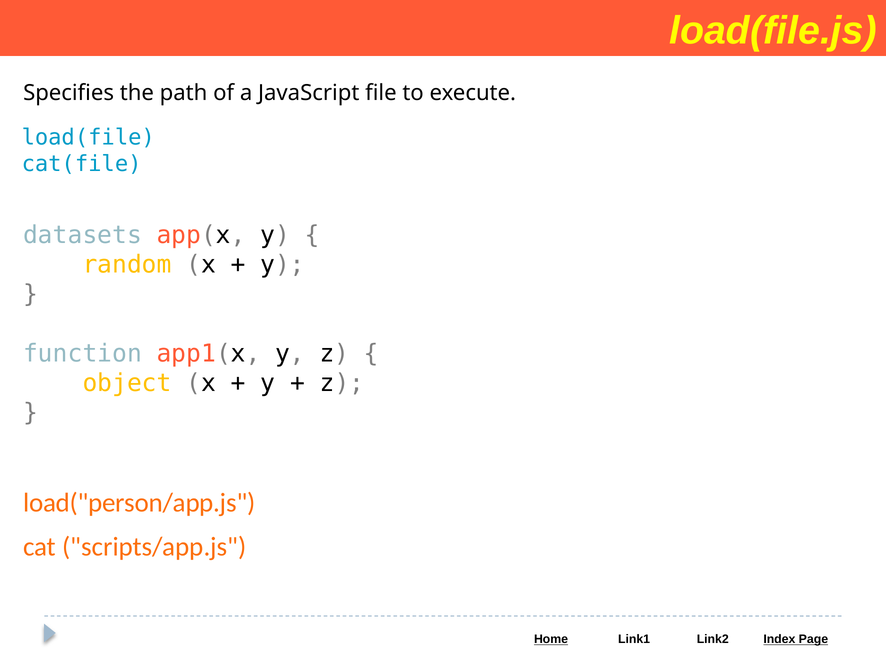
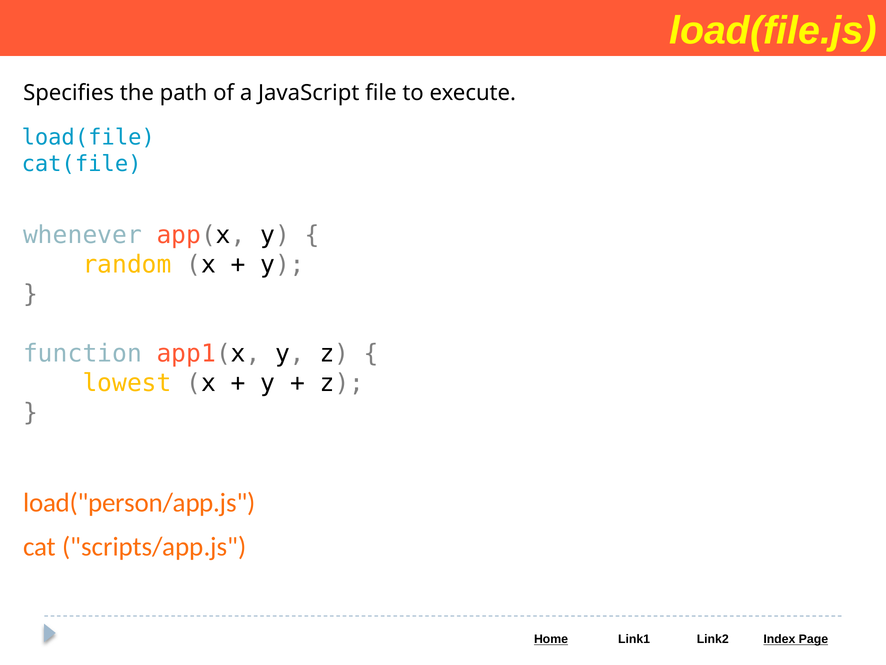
datasets: datasets -> whenever (83, 235)
object: object -> lowest (127, 383)
